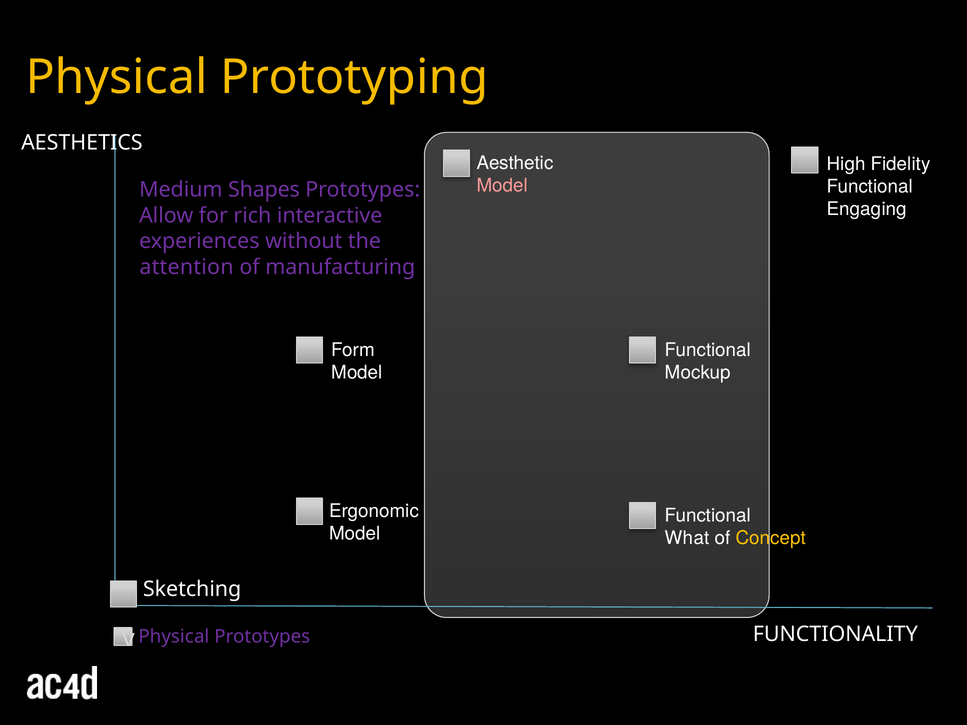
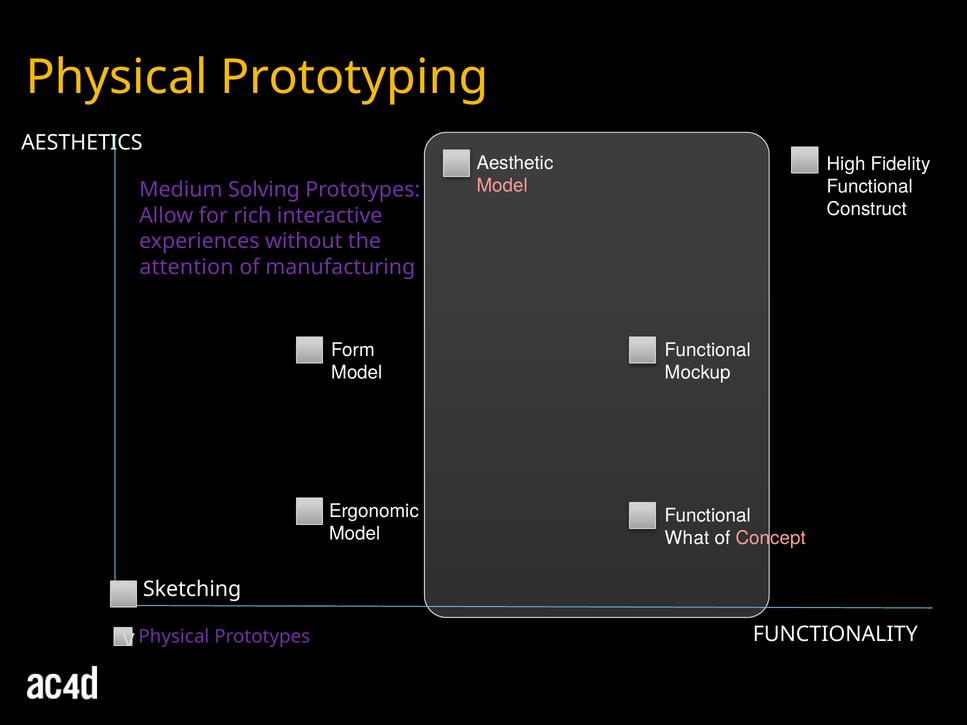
Shapes: Shapes -> Solving (264, 190)
Engaging: Engaging -> Construct (867, 209)
Concept colour: yellow -> pink (771, 538)
